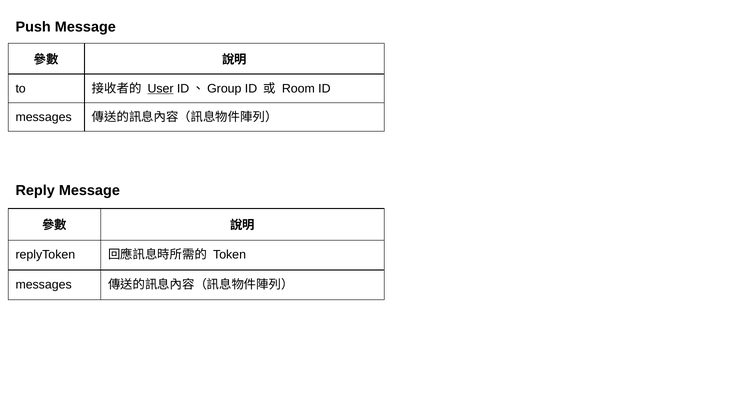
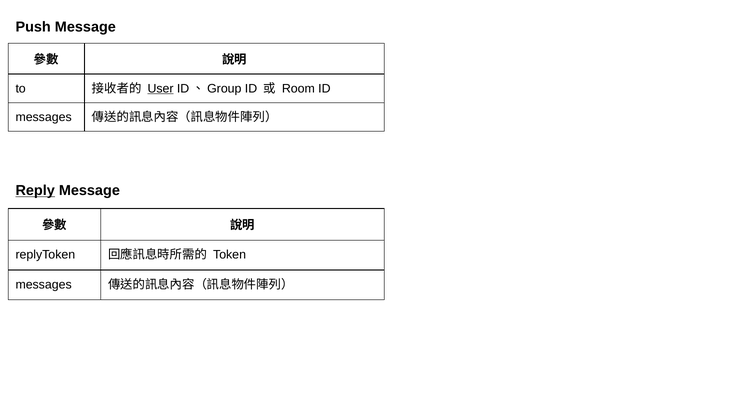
Reply underline: none -> present (35, 191)
